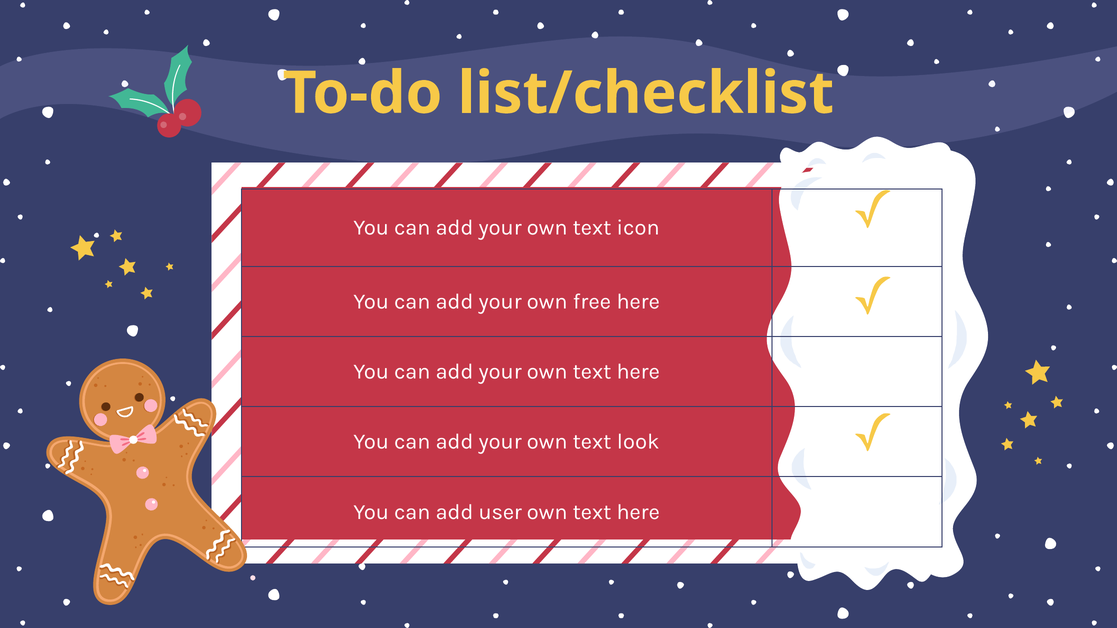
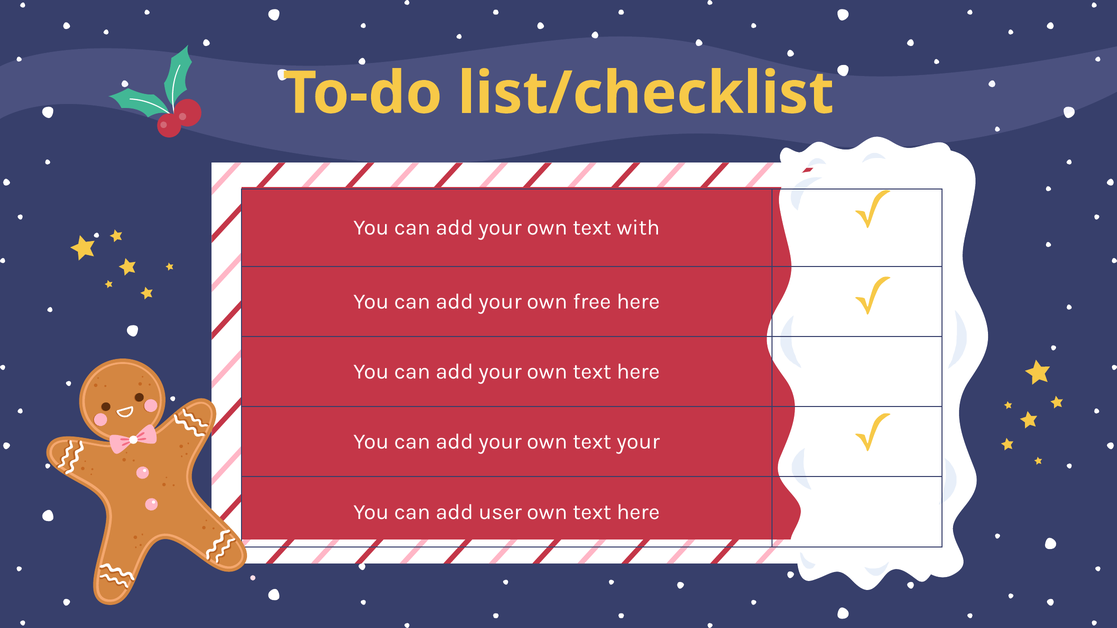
icon: icon -> with (638, 228)
text look: look -> your (638, 442)
